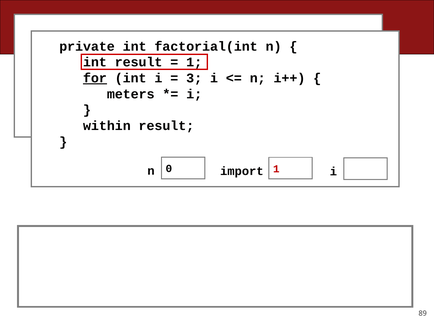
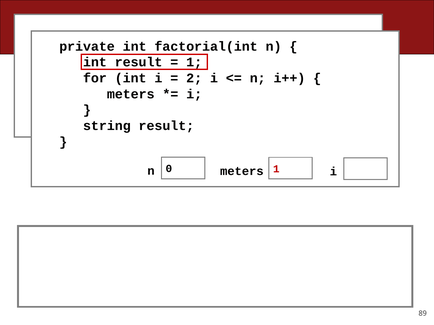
for underline: present -> none (95, 78)
3: 3 -> 2 (194, 78)
within: within -> string (107, 126)
import: import -> meters (242, 171)
